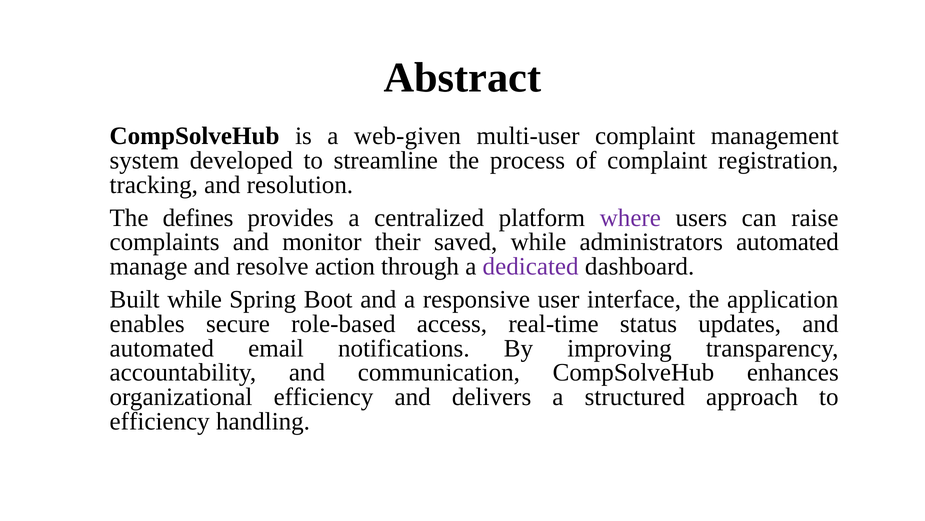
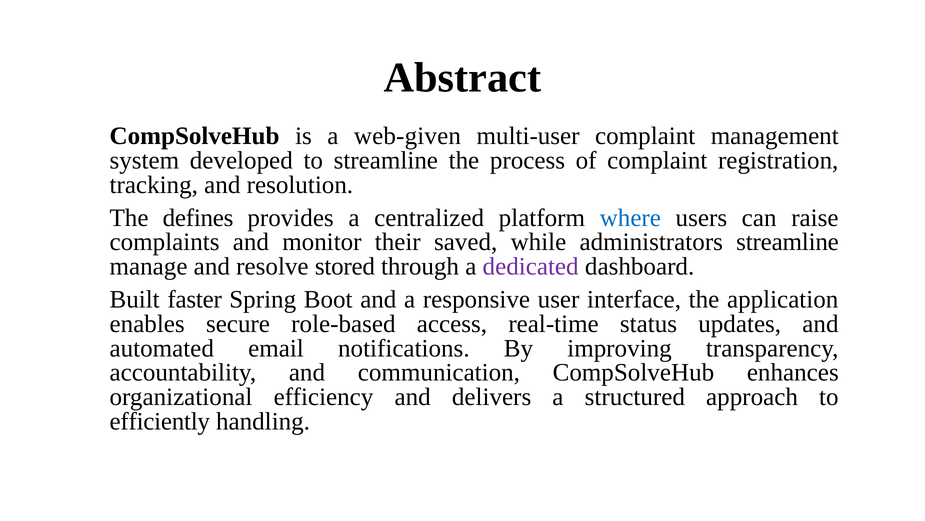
where colour: purple -> blue (630, 218)
administrators automated: automated -> streamline (788, 242)
action: action -> stored (345, 266)
Built while: while -> faster (195, 299)
efficiency: efficiency -> efficiently (160, 421)
